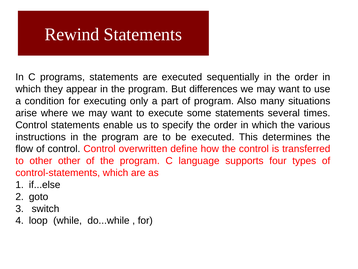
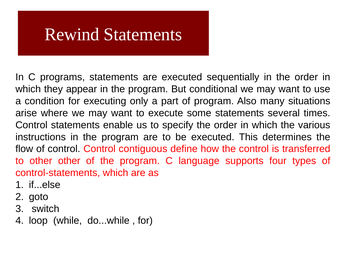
differences: differences -> conditional (213, 89)
overwritten: overwritten -> contiguous (143, 149)
